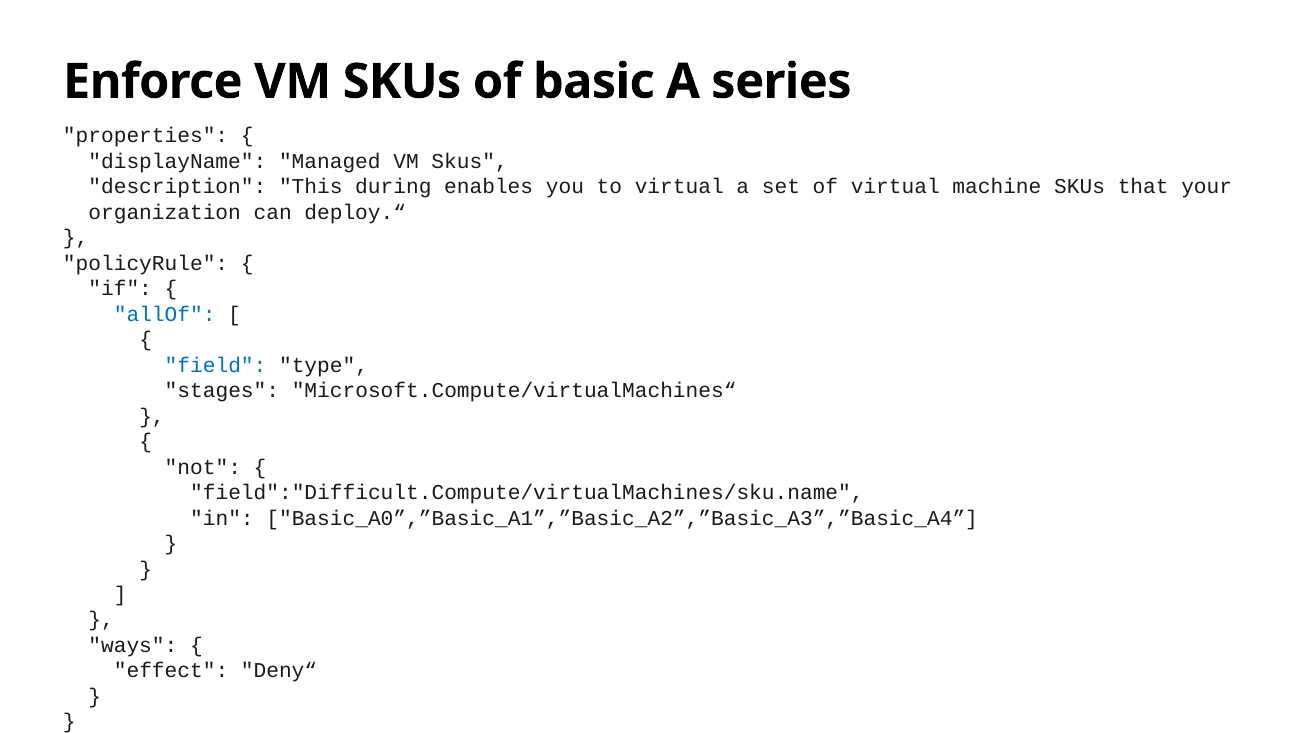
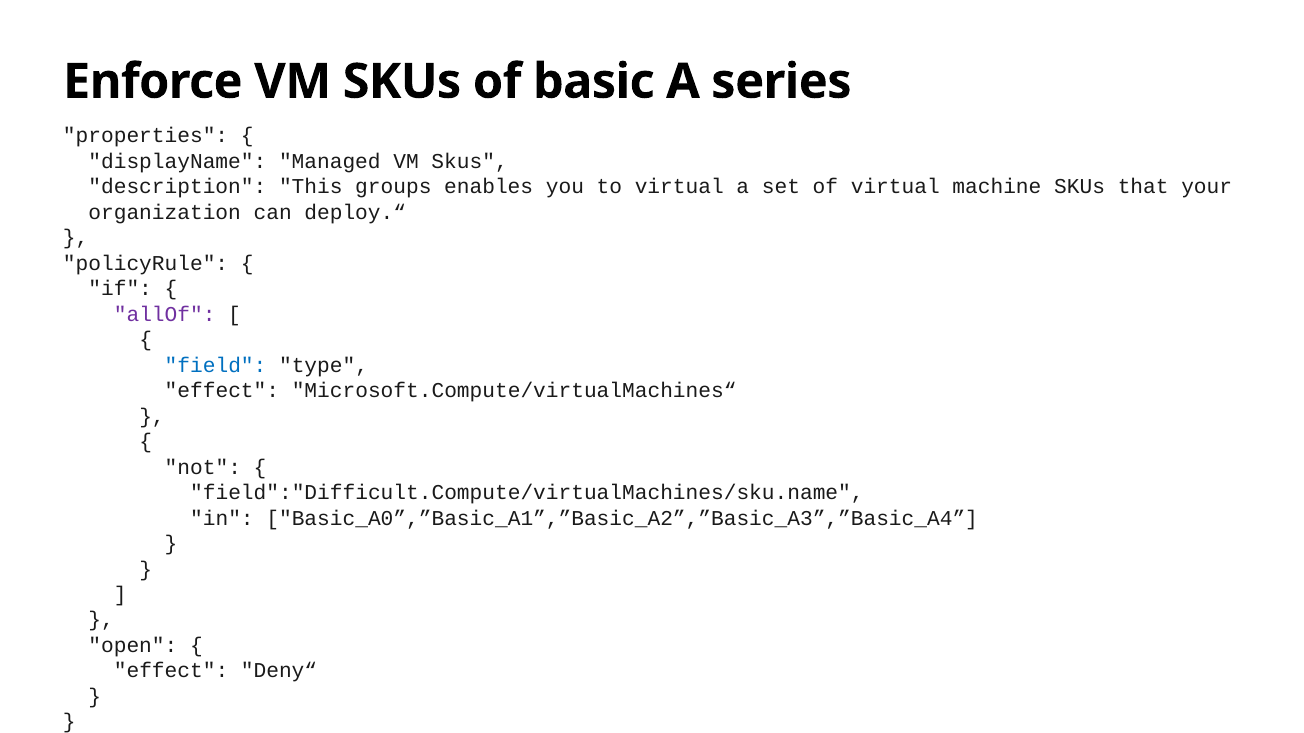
during: during -> groups (393, 187)
allOf colour: blue -> purple (165, 315)
stages: stages -> effect (222, 391)
ways: ways -> open (133, 646)
